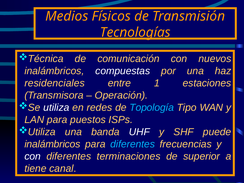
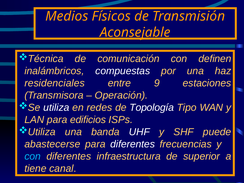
Tecnologías: Tecnologías -> Aconsejable (135, 32)
nuevos: nuevos -> definen (215, 59)
1: 1 -> 9 (157, 83)
Topología colour: light blue -> white (152, 108)
puestos: puestos -> edificios (88, 120)
inalámbricos: inalámbricos -> abastecerse (52, 144)
diferentes colour: light blue -> white (133, 144)
con colour: white -> light blue (33, 156)
terminaciones: terminaciones -> infraestructura (129, 156)
